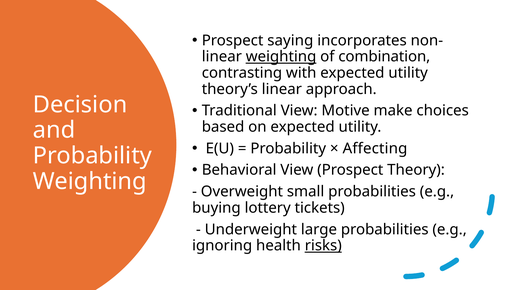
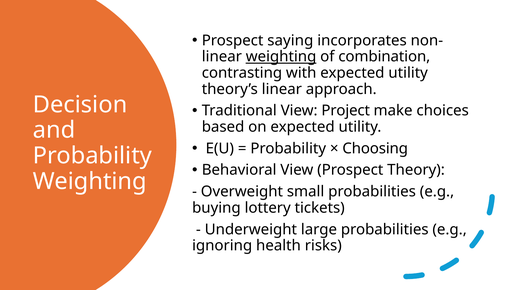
Motive: Motive -> Project (346, 111)
Affecting: Affecting -> Choosing (375, 149)
risks underline: present -> none (323, 246)
